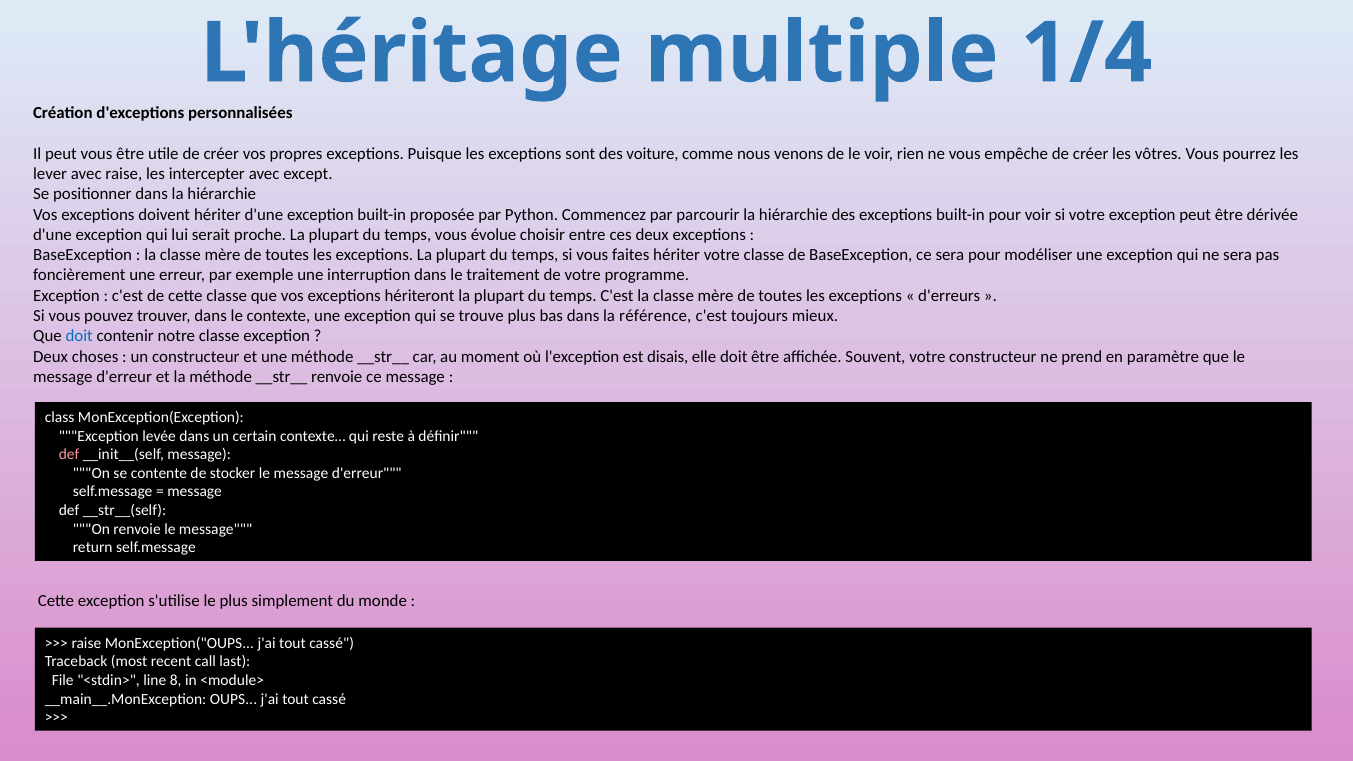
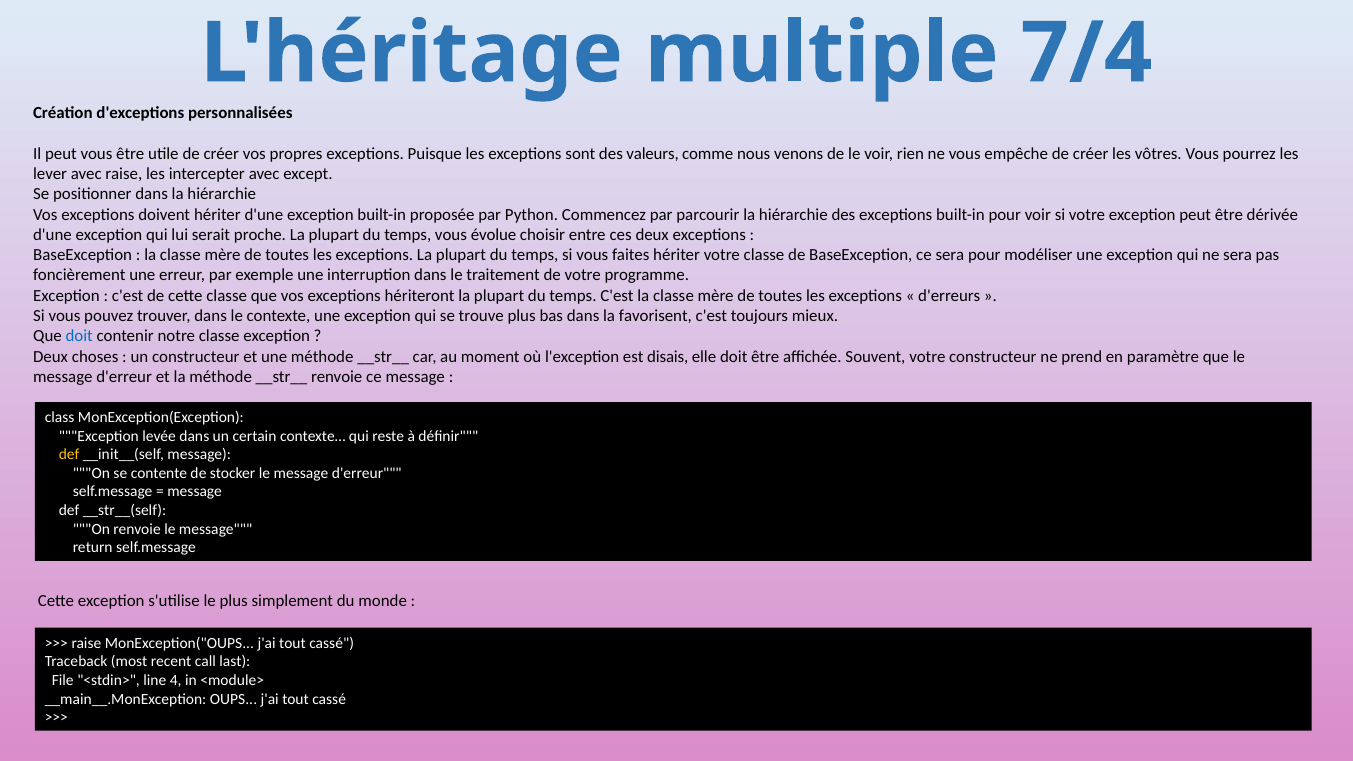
1/4: 1/4 -> 7/4 (1086, 53)
voiture: voiture -> valeurs (653, 154)
référence: référence -> favorisent (655, 316)
def colour: pink -> yellow (69, 455)
8: 8 -> 4 (176, 680)
